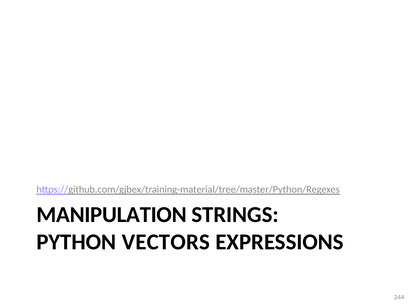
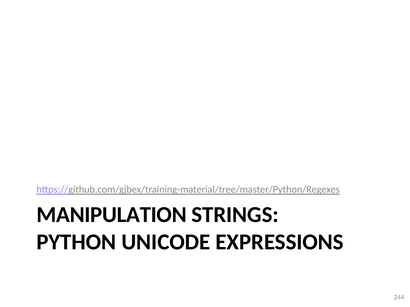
VECTORS: VECTORS -> UNICODE (166, 242)
